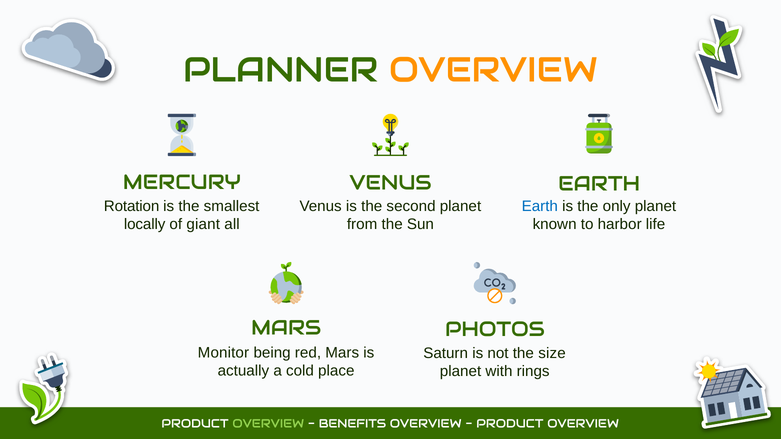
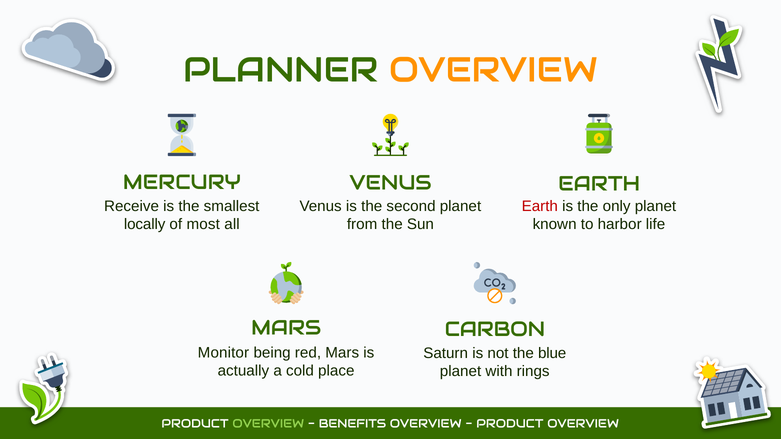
Rotation: Rotation -> Receive (132, 206)
Earth colour: blue -> red (540, 206)
giant: giant -> most (203, 225)
PHOTOS: PHOTOS -> CARBON (495, 330)
size: size -> blue (552, 353)
